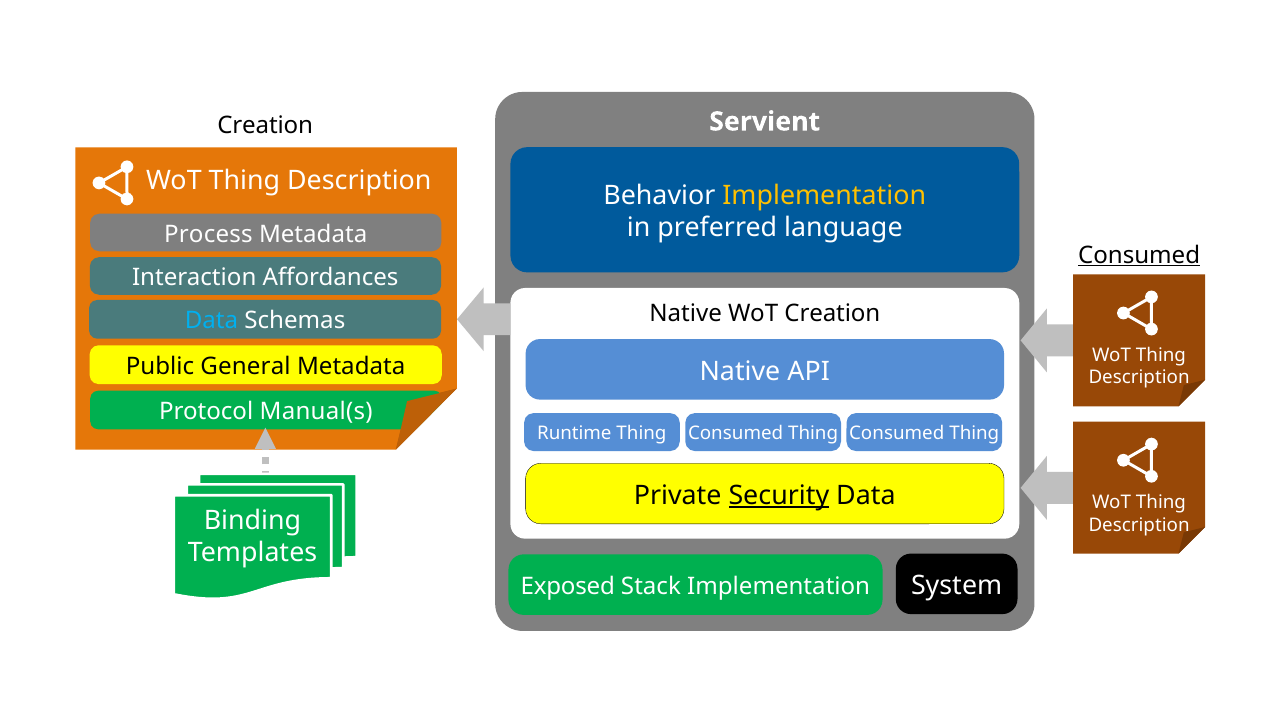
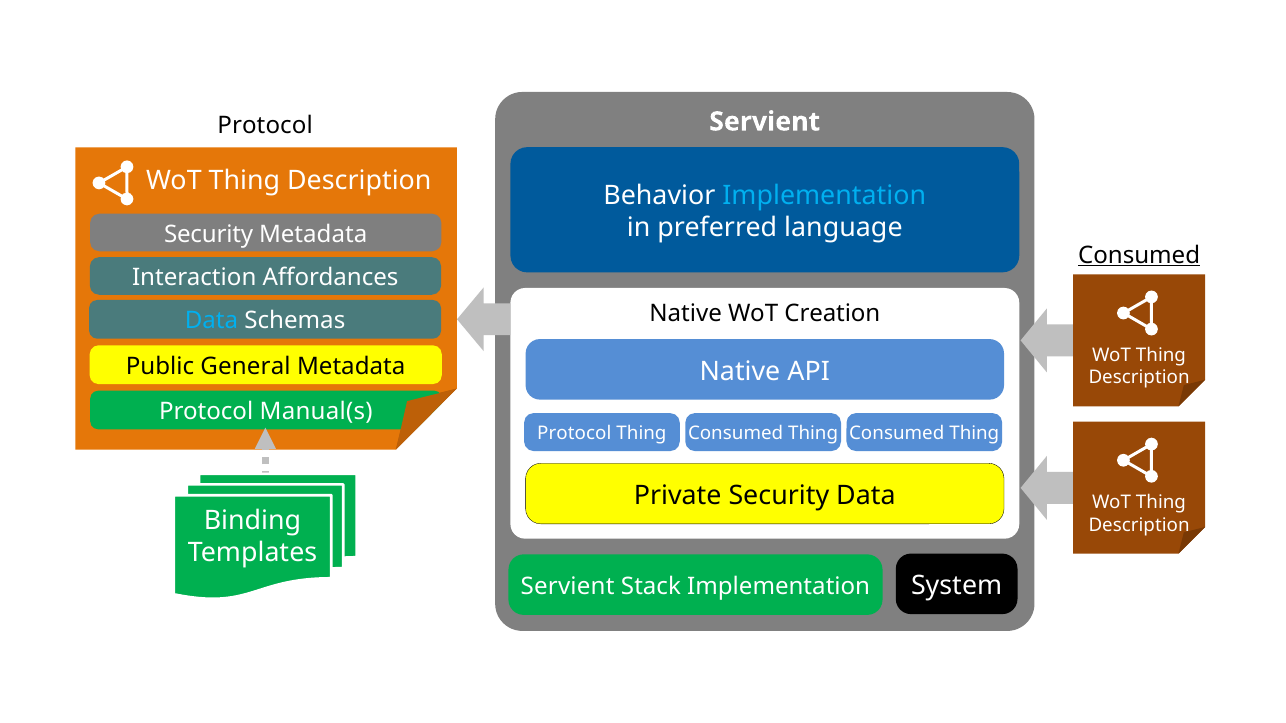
Creation: Creation -> Protocol (265, 126)
Implementation colour: yellow -> light blue (824, 196)
Process: Process -> Security (209, 234)
Runtime: Runtime -> Protocol (574, 434)
Security underline: present -> none (779, 496)
Exposed: Exposed -> Servient (568, 587)
